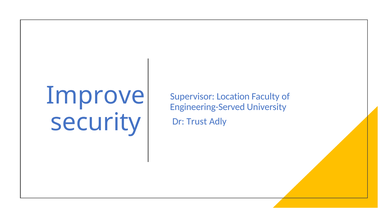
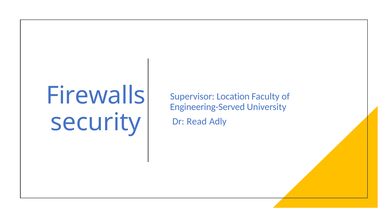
Improve: Improve -> Firewalls (96, 96)
Trust: Trust -> Read (197, 122)
